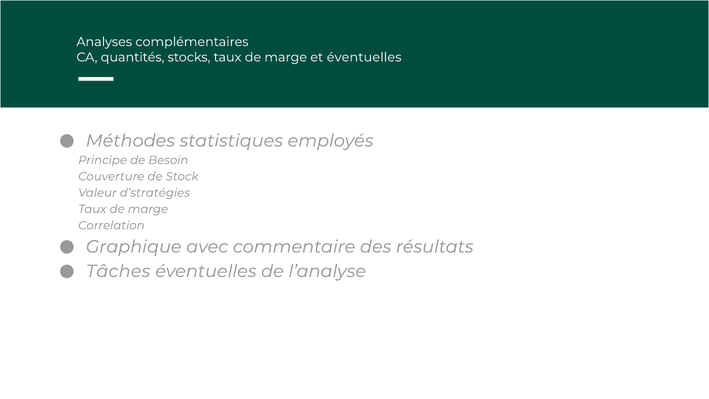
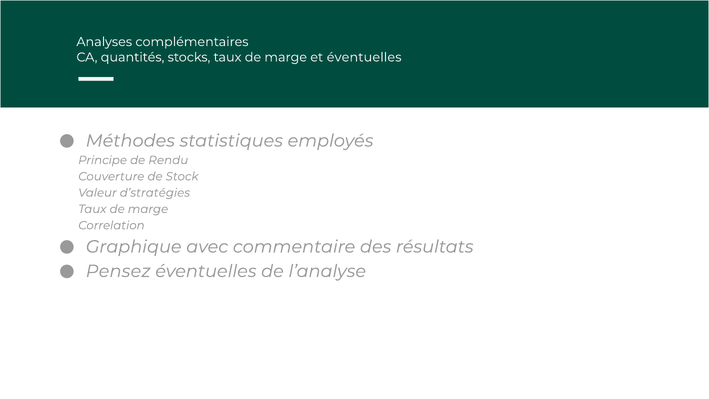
Besoin: Besoin -> Rendu (168, 160)
Tâches: Tâches -> Pensez (118, 271)
